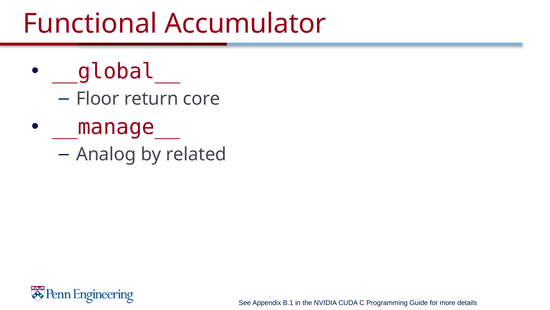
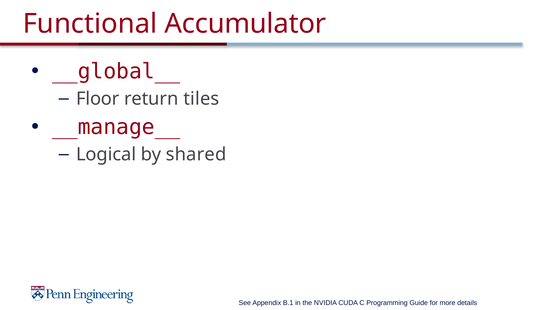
core: core -> tiles (201, 99)
Analog: Analog -> Logical (106, 154)
related: related -> shared (196, 154)
